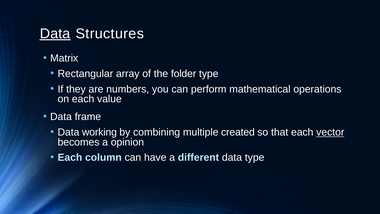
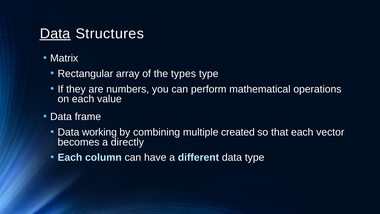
folder: folder -> types (183, 74)
vector underline: present -> none (330, 132)
opinion: opinion -> directly (127, 142)
